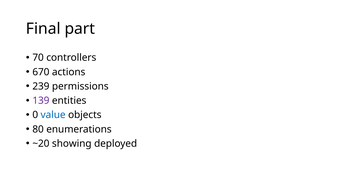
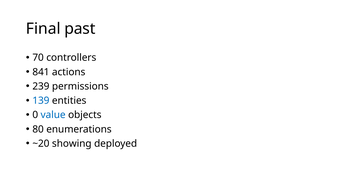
part: part -> past (80, 29)
670: 670 -> 841 (41, 72)
139 colour: purple -> blue (41, 101)
